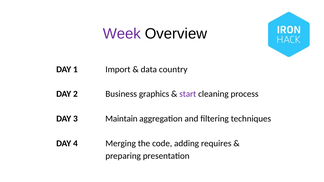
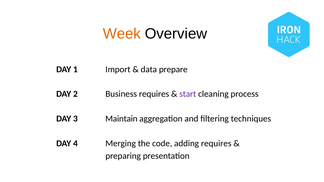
Week colour: purple -> orange (122, 34)
country: country -> prepare (173, 69)
Business graphics: graphics -> requires (154, 94)
